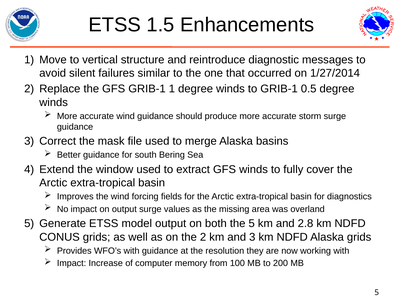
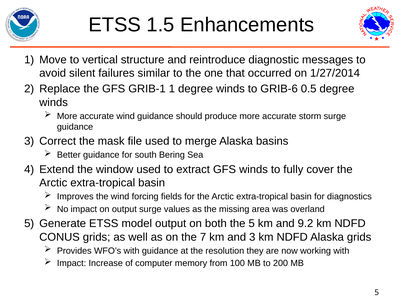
to GRIB-1: GRIB-1 -> GRIB-6 (279, 89)
2.8: 2.8 -> 9.2 (306, 224)
the 2: 2 -> 7 (203, 237)
